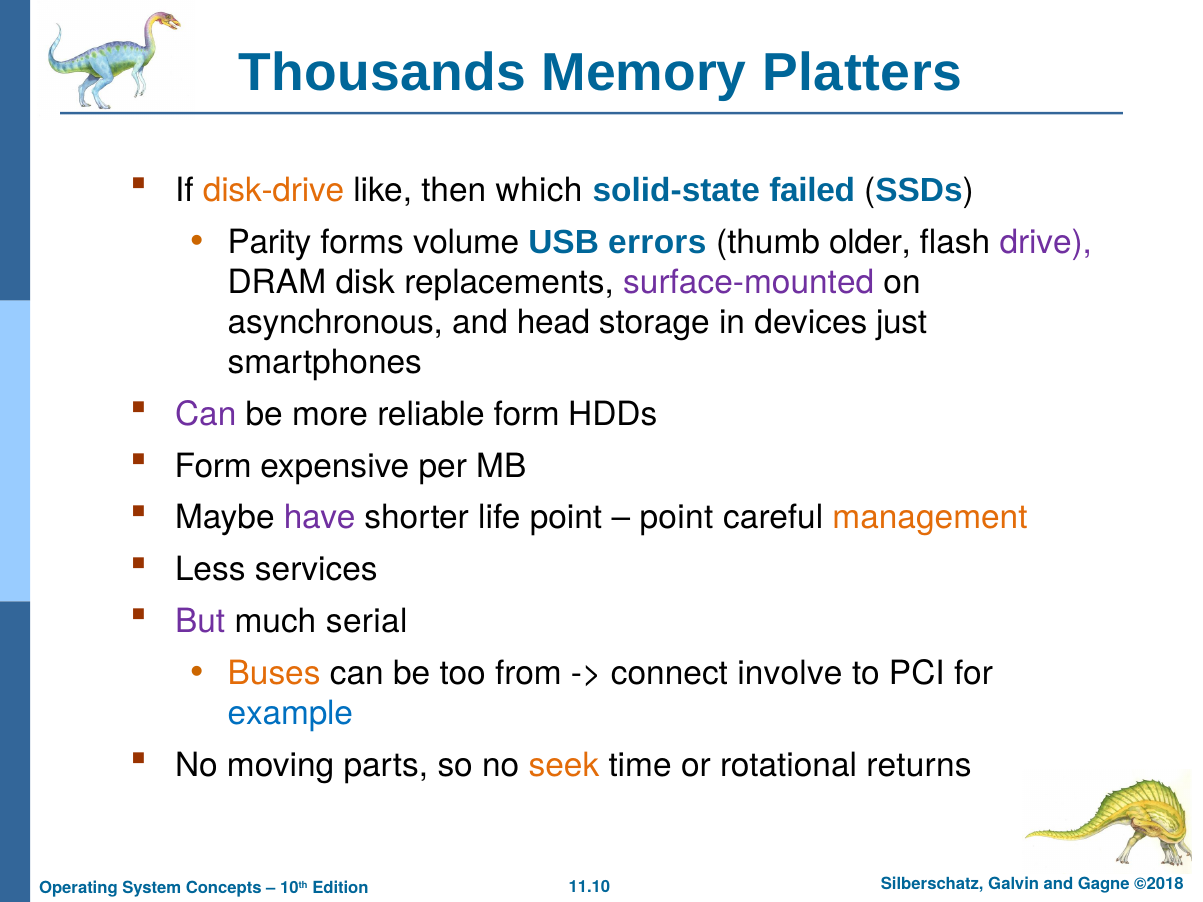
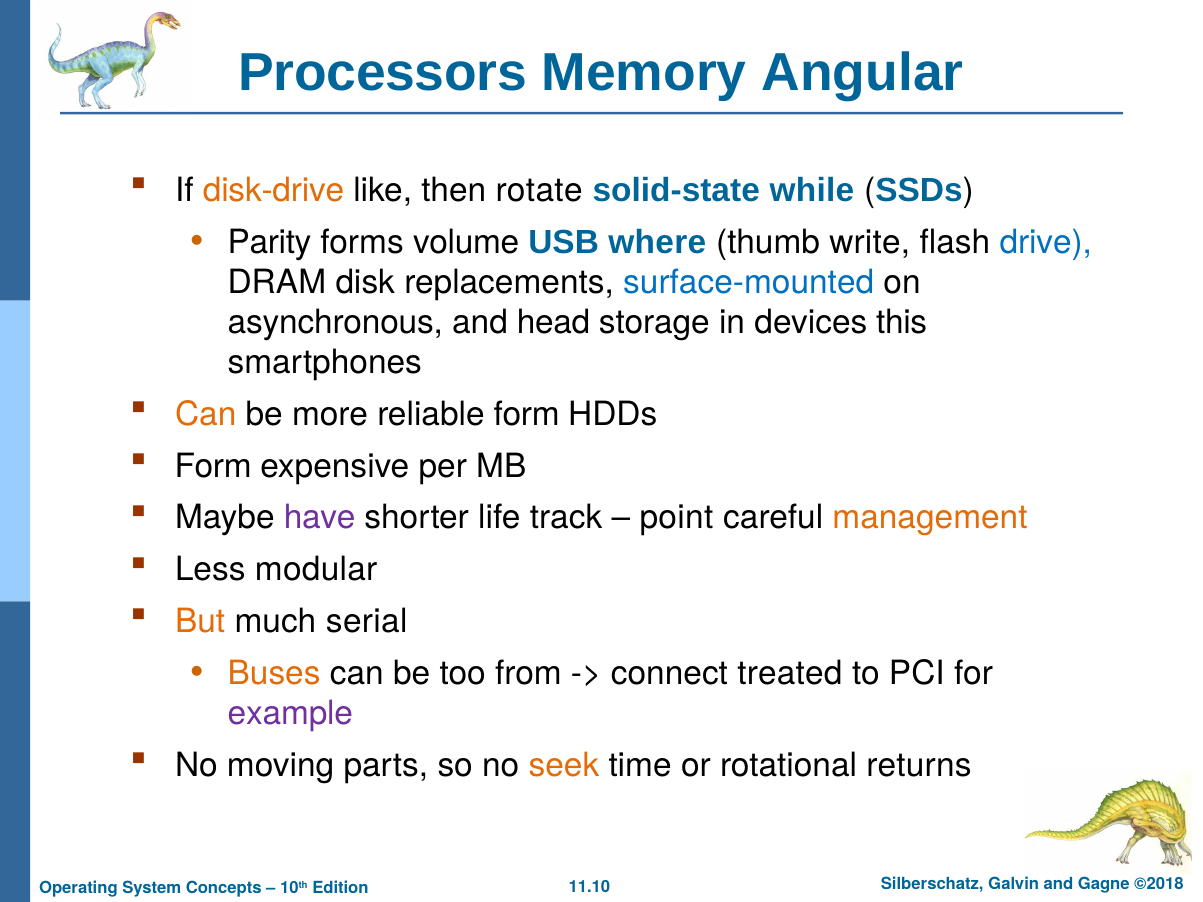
Thousands: Thousands -> Processors (383, 73)
Platters: Platters -> Angular (863, 73)
which: which -> rotate (539, 190)
failed: failed -> while (812, 190)
errors: errors -> where (657, 242)
older: older -> write (870, 242)
drive colour: purple -> blue (1046, 242)
surface-mounted colour: purple -> blue (749, 282)
just: just -> this (902, 322)
Can colour: purple -> orange (206, 414)
life point: point -> track (566, 518)
services: services -> modular (316, 570)
But colour: purple -> orange (200, 622)
involve: involve -> treated (790, 673)
example colour: blue -> purple (290, 714)
